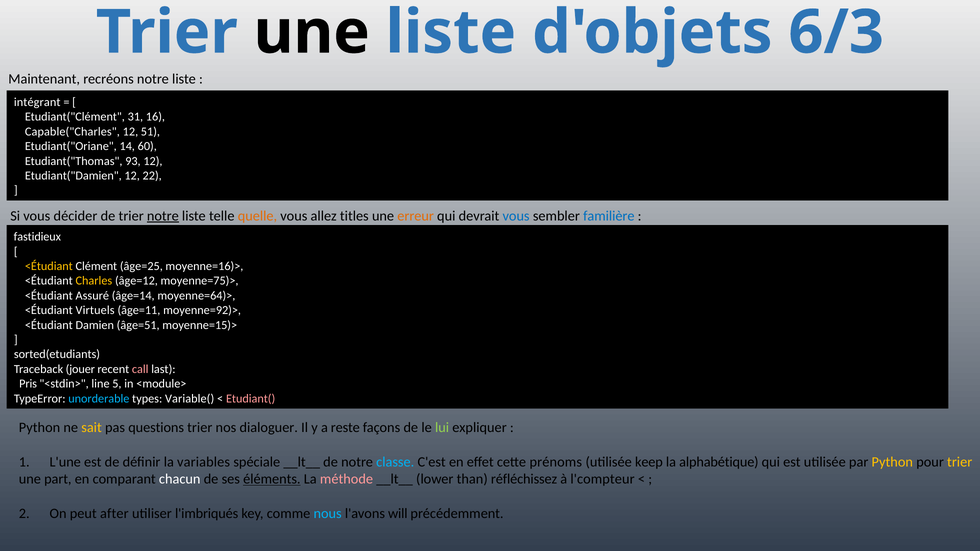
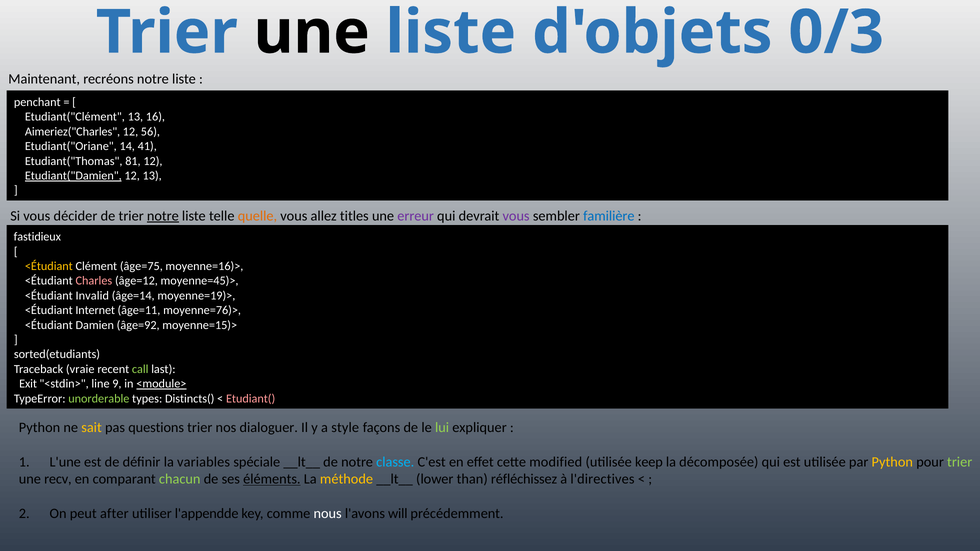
6/3: 6/3 -> 0/3 (836, 33)
intégrant: intégrant -> penchant (37, 102)
Etudiant("Clément 31: 31 -> 13 (135, 117)
Capable("Charles: Capable("Charles -> Aimeriez("Charles (73, 132)
51: 51 -> 56 (150, 132)
60: 60 -> 41 (147, 146)
93: 93 -> 81 (133, 161)
Etudiant("Damien underline: none -> present (73, 176)
12 22: 22 -> 13 (152, 176)
erreur colour: orange -> purple (416, 216)
vous colour: blue -> purple (516, 216)
âge=25: âge=25 -> âge=75 (141, 266)
Charles colour: yellow -> pink (94, 281)
moyenne=75)>: moyenne=75)> -> moyenne=45)> (200, 281)
Assuré: Assuré -> Invalid (92, 296)
moyenne=64)>: moyenne=64)> -> moyenne=19)> (196, 296)
Virtuels: Virtuels -> Internet (95, 310)
moyenne=92)>: moyenne=92)> -> moyenne=76)> (202, 310)
âge=51: âge=51 -> âge=92 (138, 325)
jouer: jouer -> vraie (80, 369)
call colour: pink -> light green (140, 369)
Pris: Pris -> Exit (28, 384)
5: 5 -> 9 (117, 384)
<module> underline: none -> present (161, 384)
unorderable colour: light blue -> light green (99, 399)
Variable(: Variable( -> Distincts( (190, 399)
reste: reste -> style (345, 428)
prénoms: prénoms -> modified (556, 462)
alphabétique: alphabétique -> décomposée (719, 462)
trier colour: yellow -> light green (960, 462)
part: part -> recv (58, 479)
chacun colour: white -> light green (180, 479)
méthode colour: pink -> yellow (346, 479)
l'compteur: l'compteur -> l'directives (603, 479)
l'imbriqués: l'imbriqués -> l'appendde (207, 514)
nous colour: light blue -> white (328, 514)
